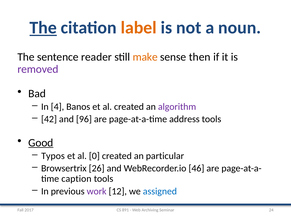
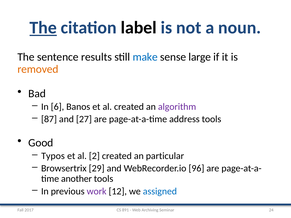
label colour: orange -> black (139, 28)
reader: reader -> results (96, 57)
make colour: orange -> blue (145, 57)
then: then -> large (200, 57)
removed colour: purple -> orange (38, 69)
4: 4 -> 6 (57, 107)
42: 42 -> 87 (49, 119)
96: 96 -> 27 (84, 119)
Good underline: present -> none (41, 143)
0: 0 -> 2 (94, 156)
26: 26 -> 29 (97, 169)
46: 46 -> 96 (196, 169)
caption: caption -> another (77, 179)
